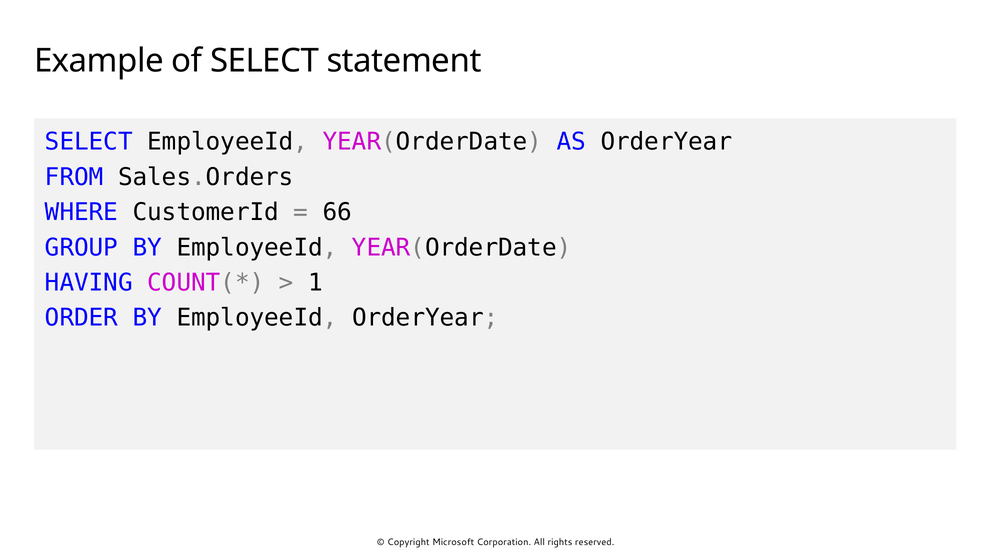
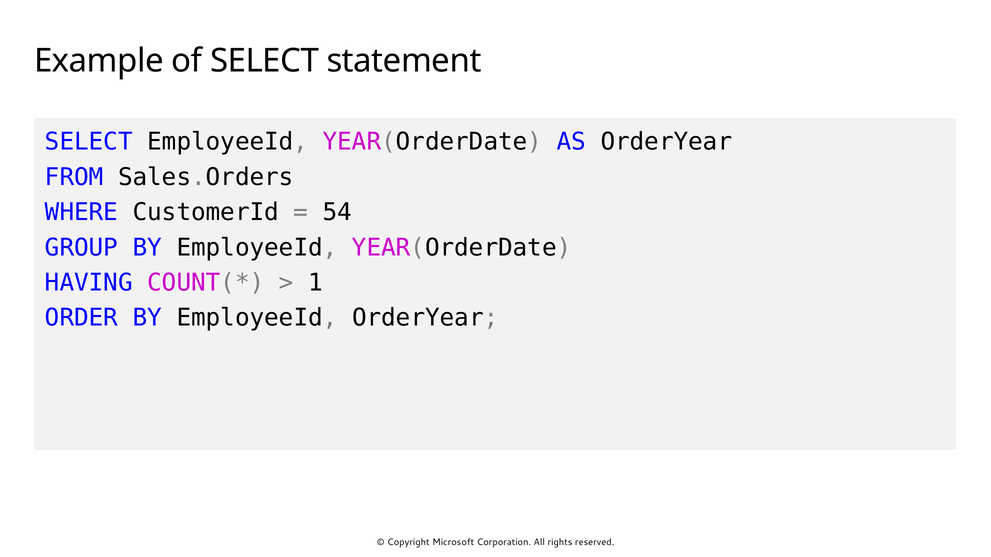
66: 66 -> 54 (337, 212)
